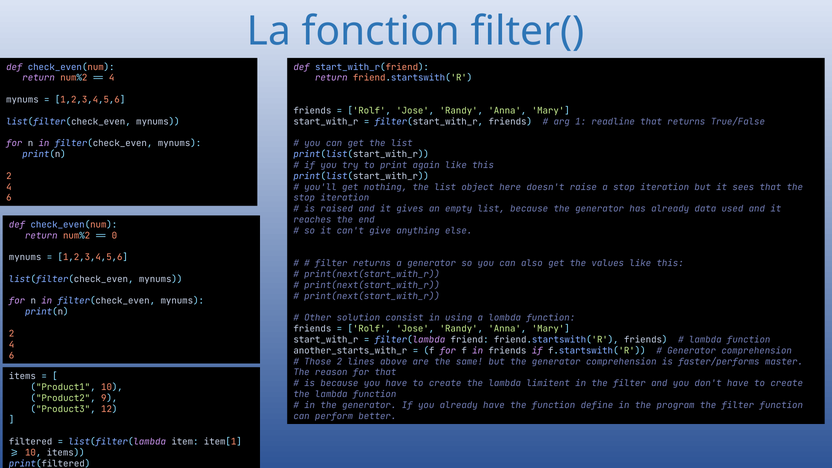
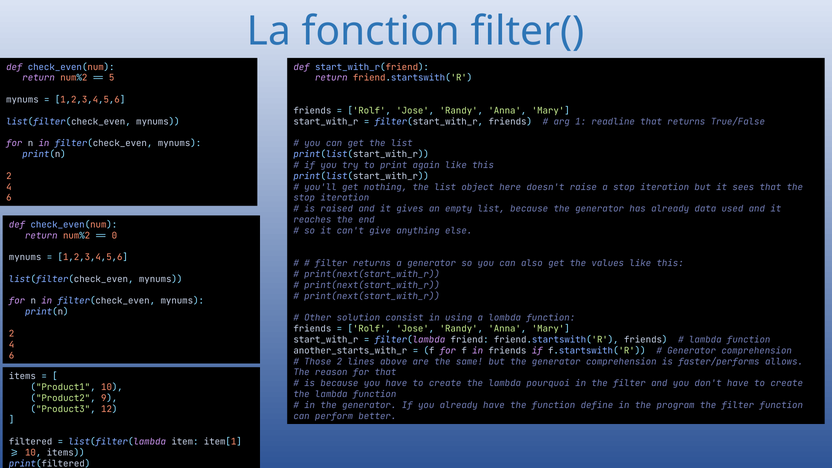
4: 4 -> 5 (112, 78)
master: master -> allows (784, 362)
limitent: limitent -> pourquoi (548, 383)
